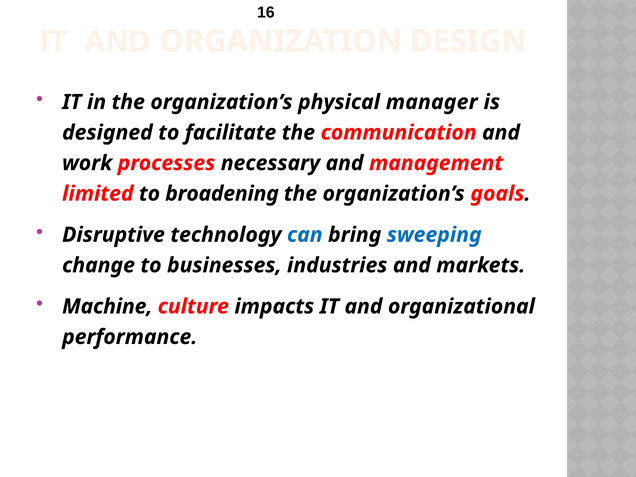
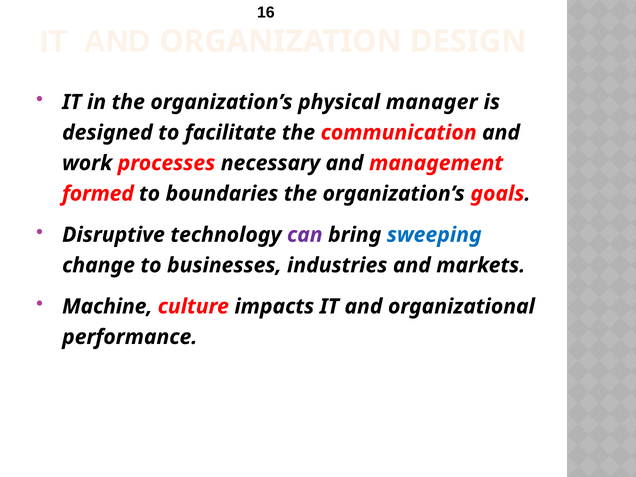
limited: limited -> formed (98, 194)
broadening: broadening -> boundaries (222, 194)
can colour: blue -> purple (305, 235)
